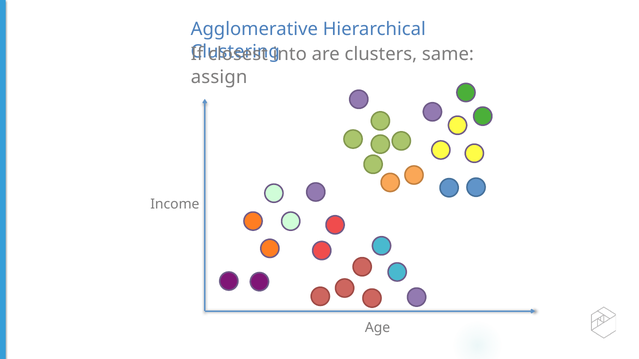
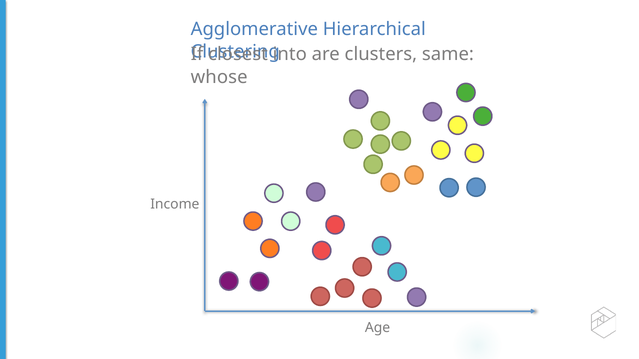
assign: assign -> whose (219, 77)
